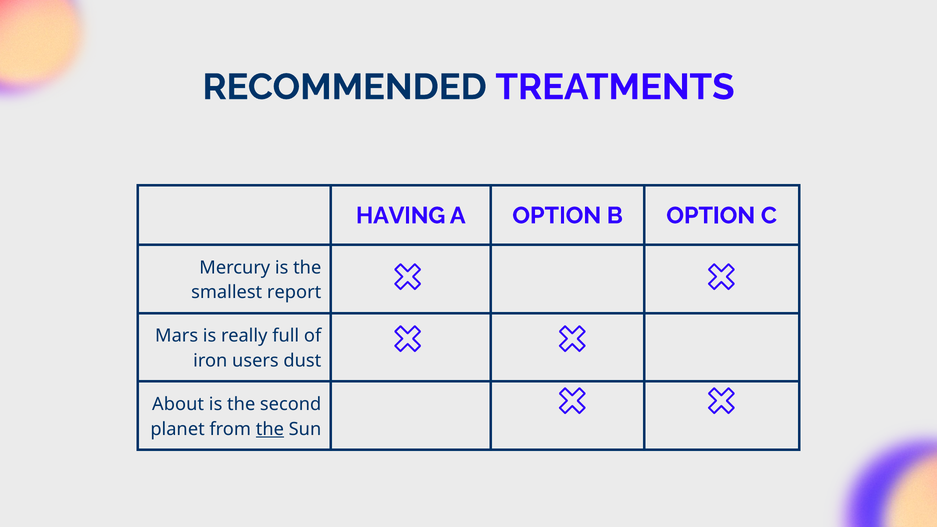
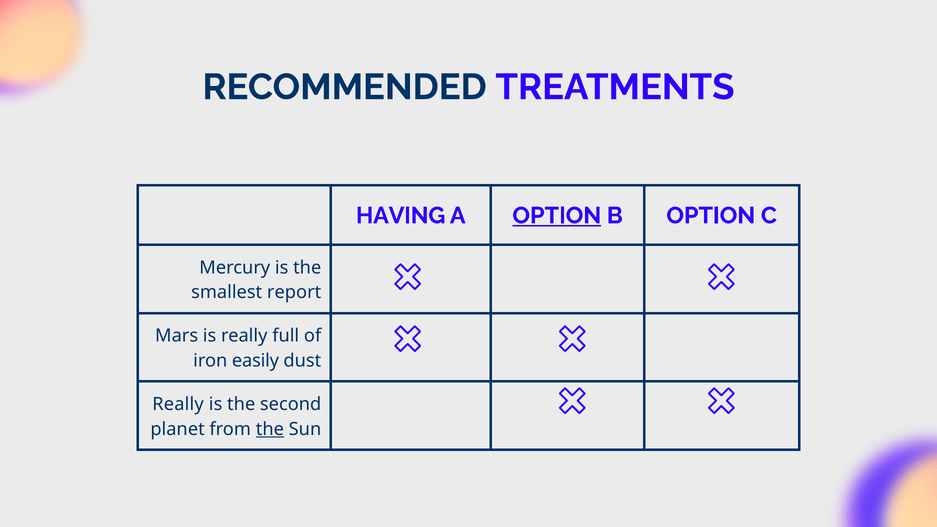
OPTION underline: none -> present (557, 216)
users: users -> easily (256, 361)
About: About -> Really (178, 404)
